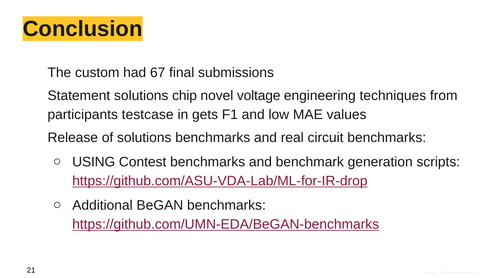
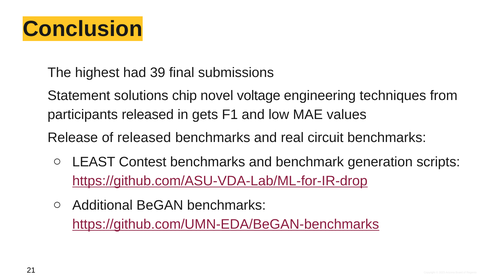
custom: custom -> highest (97, 73)
67: 67 -> 39 (158, 73)
participants testcase: testcase -> released (148, 115)
of solutions: solutions -> released (144, 138)
USING: USING -> LEAST (94, 162)
